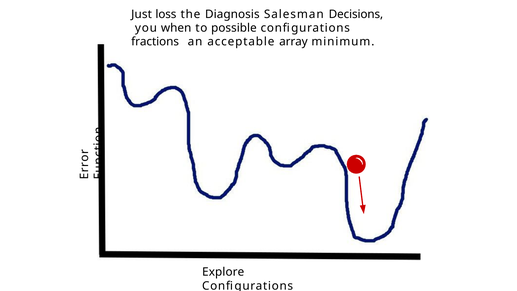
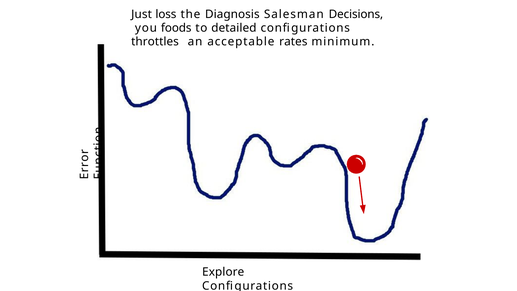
when: when -> foods (176, 28)
possible: possible -> detailed (234, 28)
fractions: fractions -> throttles (155, 42)
array: array -> rates (293, 42)
